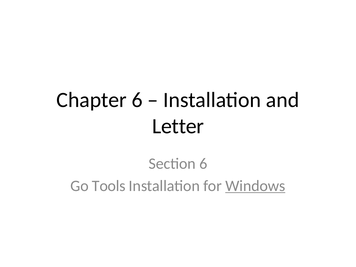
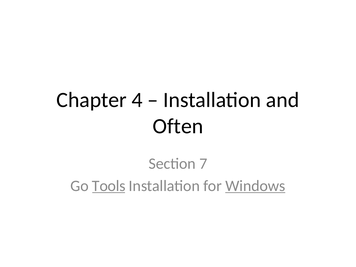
Chapter 6: 6 -> 4 (137, 100)
Letter: Letter -> Often (178, 126)
Section 6: 6 -> 7 (203, 164)
Tools underline: none -> present (109, 186)
